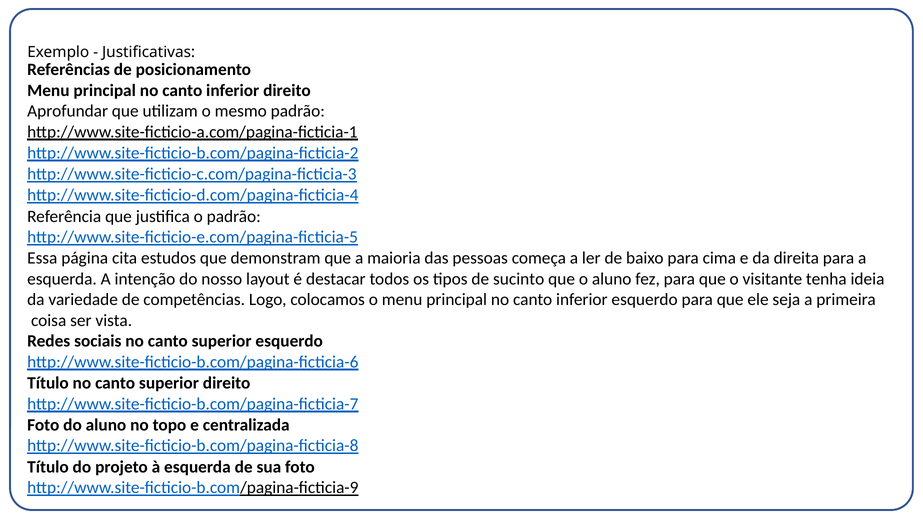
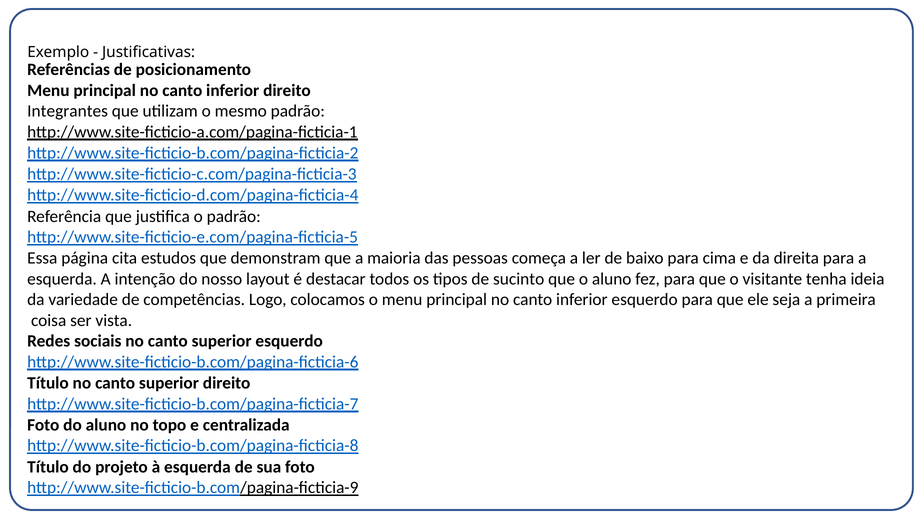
Aprofundar: Aprofundar -> Integrantes (68, 111)
